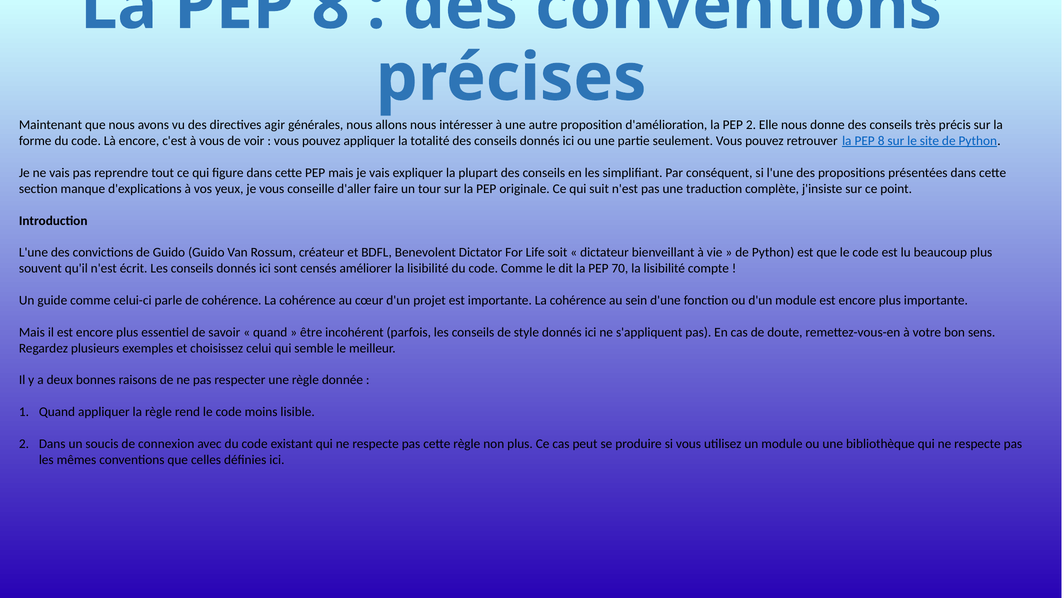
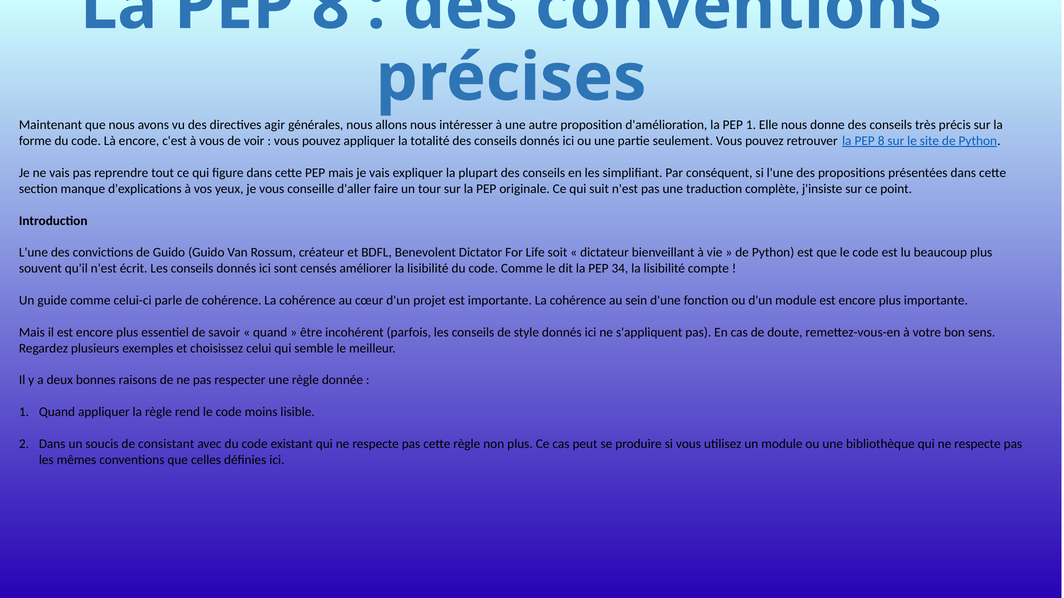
PEP 2: 2 -> 1 (751, 125)
70: 70 -> 34 (620, 269)
connexion: connexion -> consistant (166, 444)
